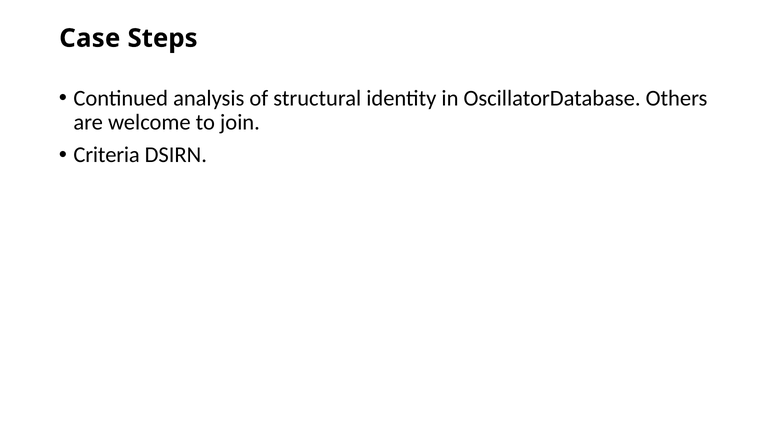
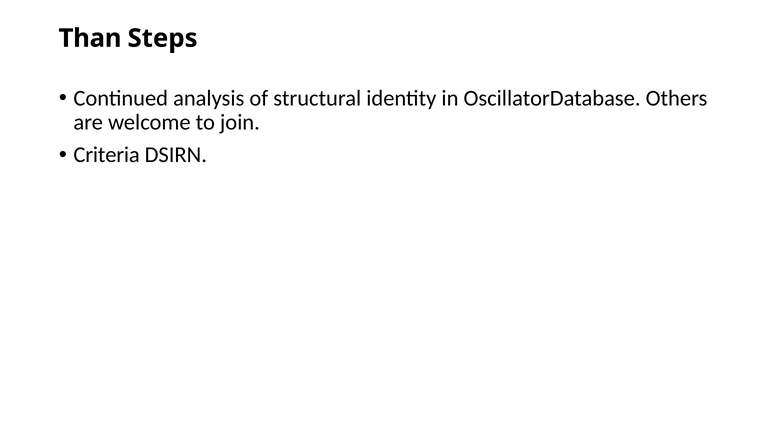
Case: Case -> Than (90, 38)
